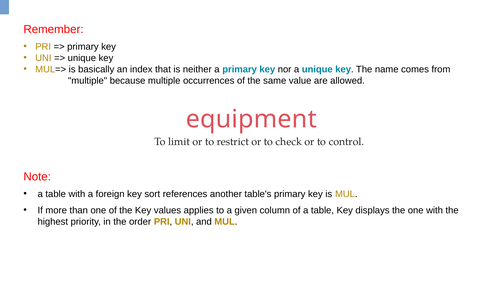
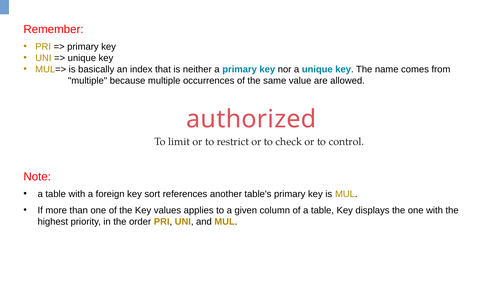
equipment: equipment -> authorized (251, 119)
